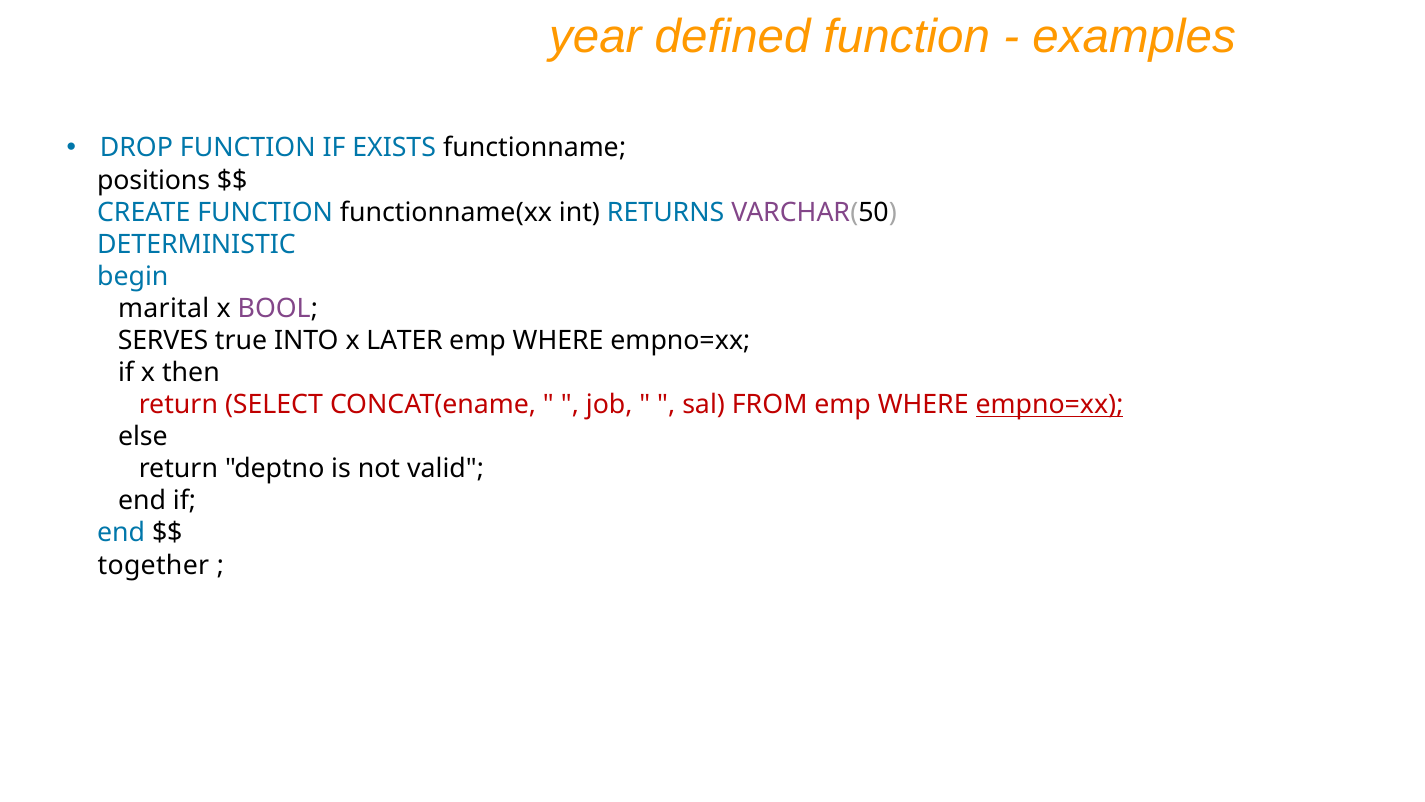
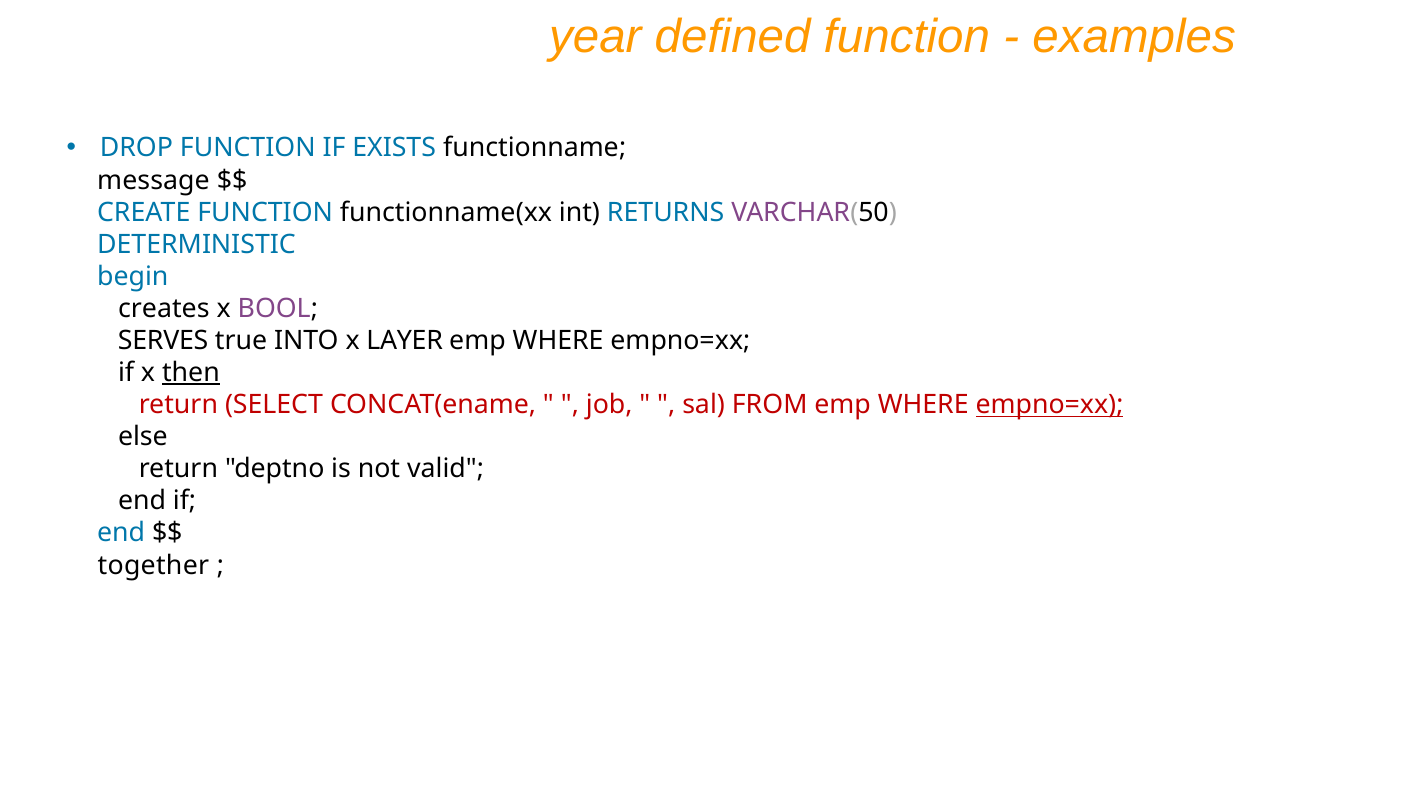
positions: positions -> message (154, 180)
marital: marital -> creates (164, 308)
LATER: LATER -> LAYER (405, 340)
then underline: none -> present (191, 373)
